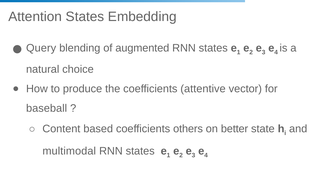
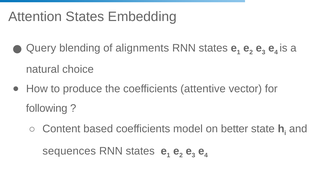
augmented: augmented -> alignments (142, 48)
baseball: baseball -> following (47, 109)
others: others -> model (188, 129)
multimodal: multimodal -> sequences (69, 151)
